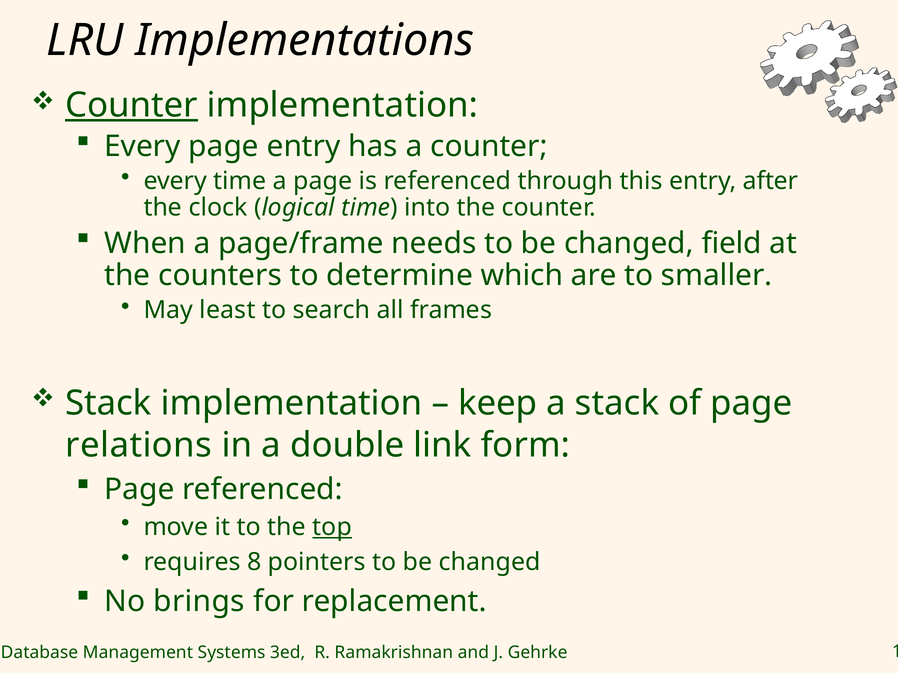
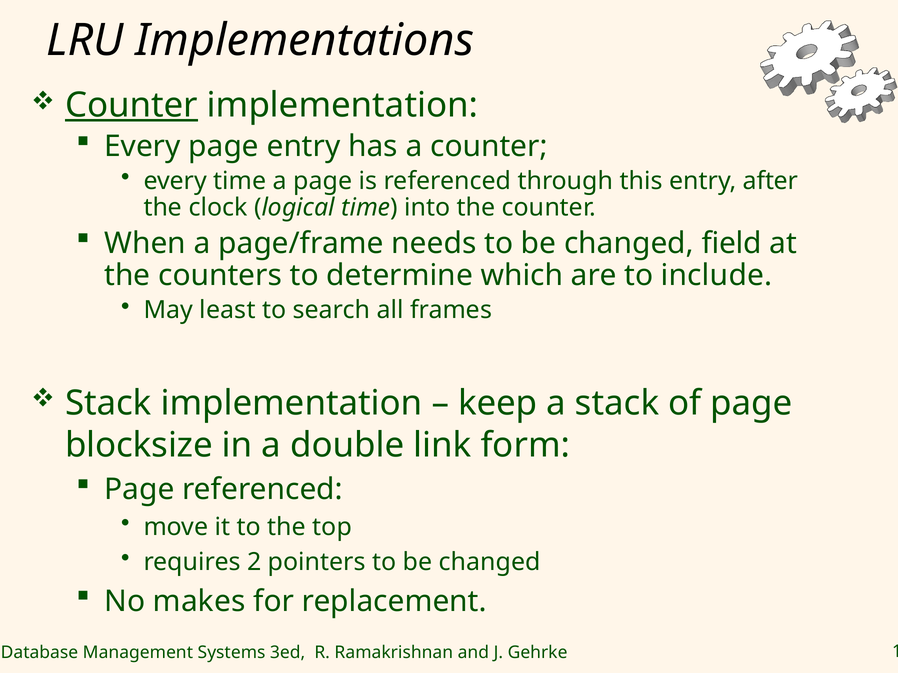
smaller: smaller -> include (717, 276)
relations: relations -> blocksize (139, 445)
top underline: present -> none (332, 527)
8: 8 -> 2 (254, 562)
brings: brings -> makes (199, 602)
